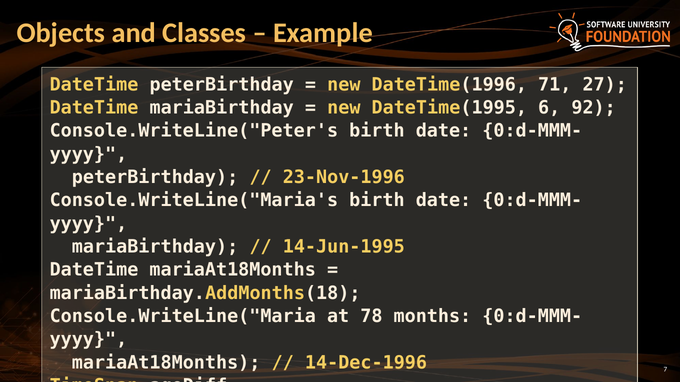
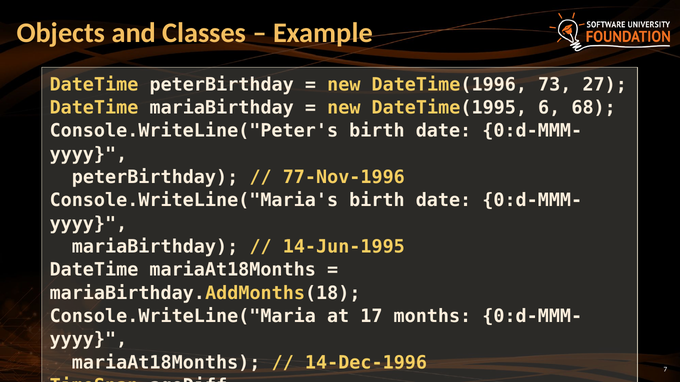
71: 71 -> 73 (555, 85)
92: 92 -> 68 (594, 108)
23-Nov-1996: 23-Nov-1996 -> 77-Nov-1996 (344, 178)
78: 78 -> 17 (371, 317)
